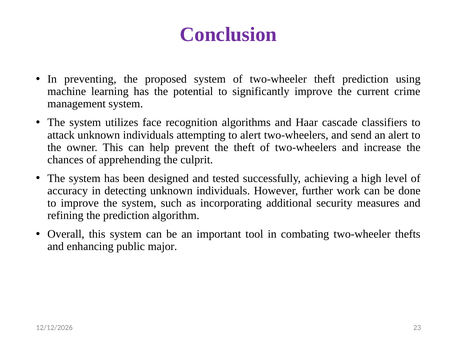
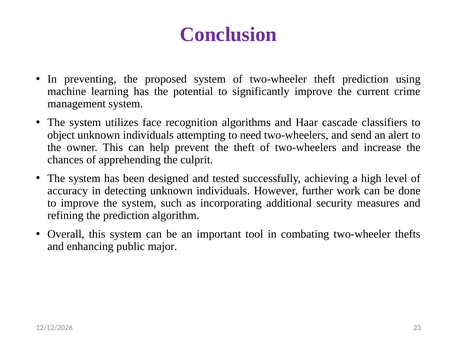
attack: attack -> object (61, 135)
to alert: alert -> need (251, 135)
